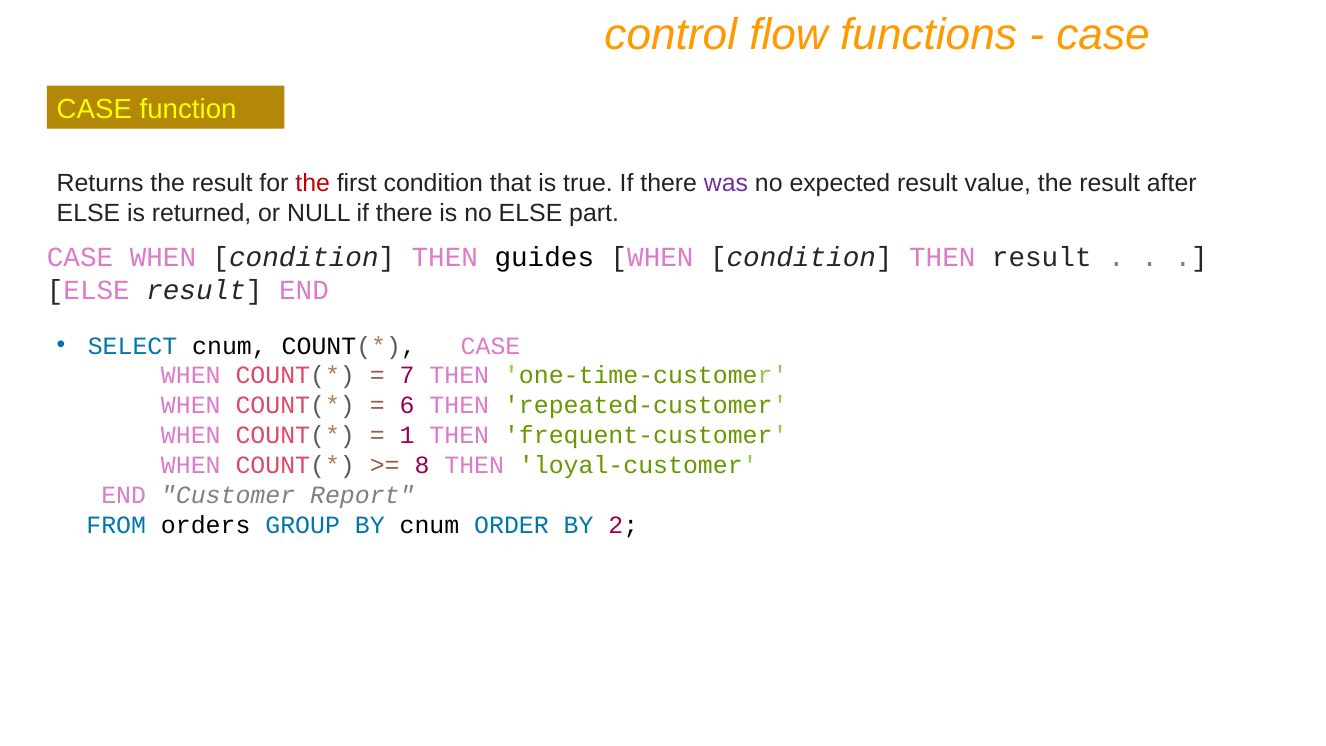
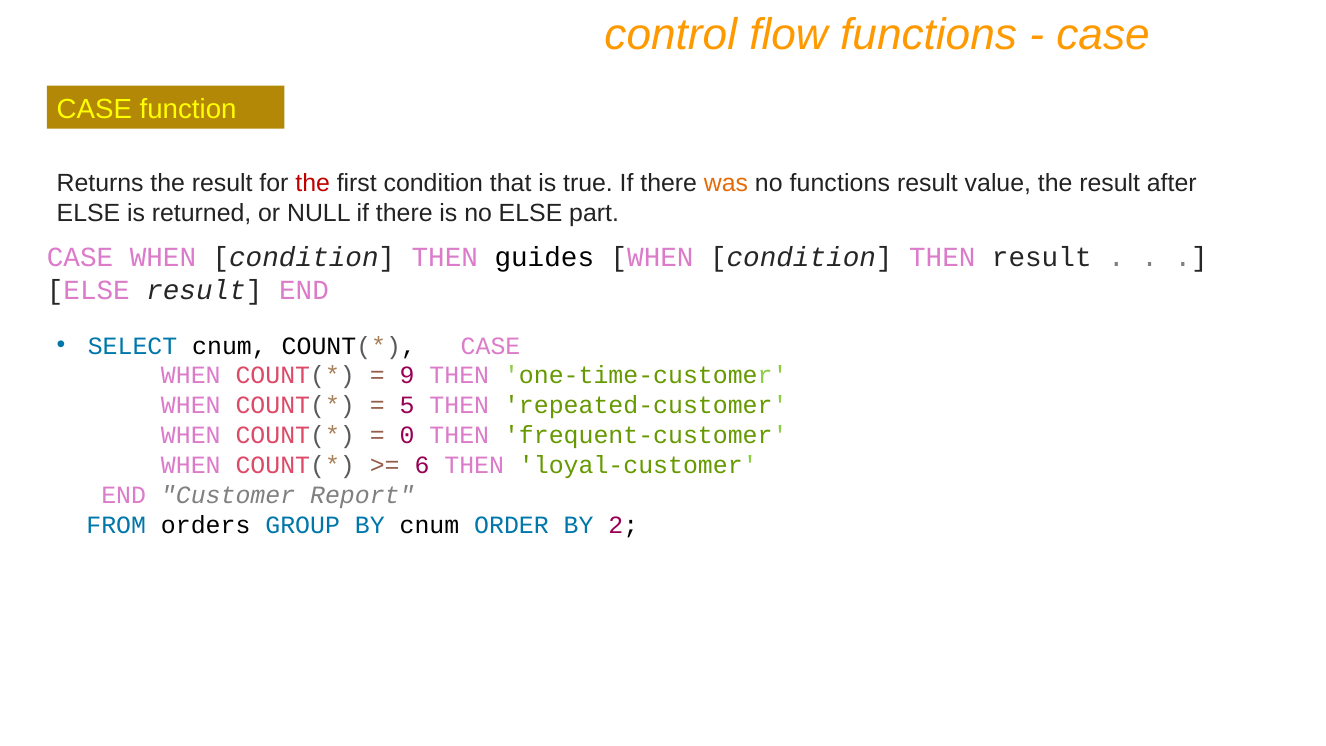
was colour: purple -> orange (726, 183)
no expected: expected -> functions (840, 183)
7: 7 -> 9 (407, 376)
6: 6 -> 5 (407, 405)
1: 1 -> 0 (407, 435)
8: 8 -> 6 (422, 465)
